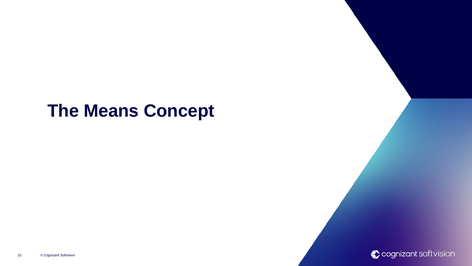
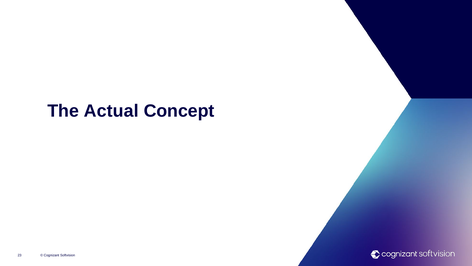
Means: Means -> Actual (111, 111)
